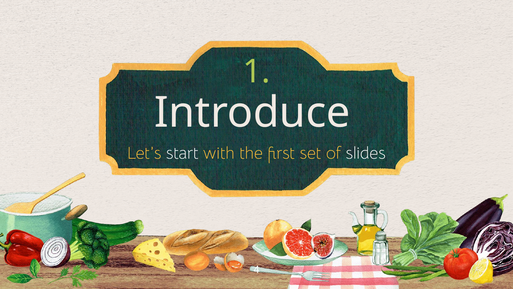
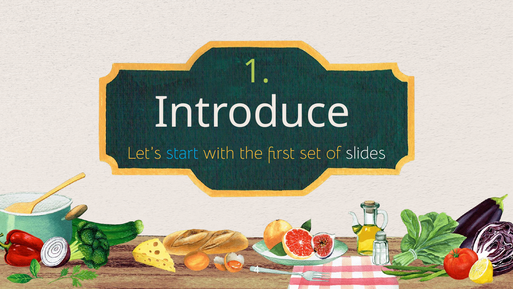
start colour: white -> light blue (182, 153)
